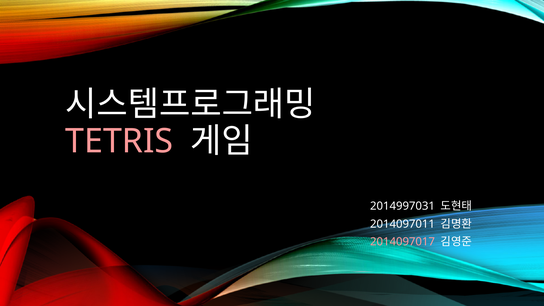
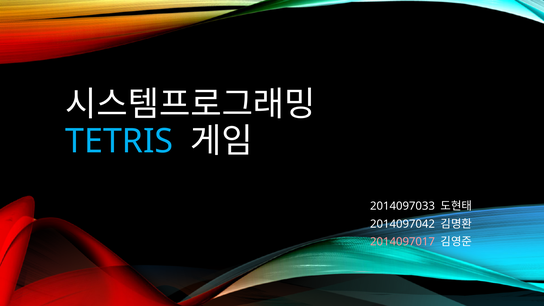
TETRIS colour: pink -> light blue (119, 141)
2014997031: 2014997031 -> 2014097033 (403, 206)
2014097011: 2014097011 -> 2014097042 (403, 224)
